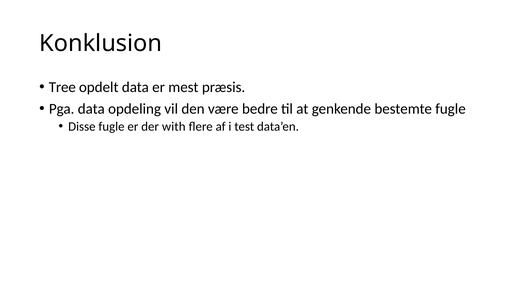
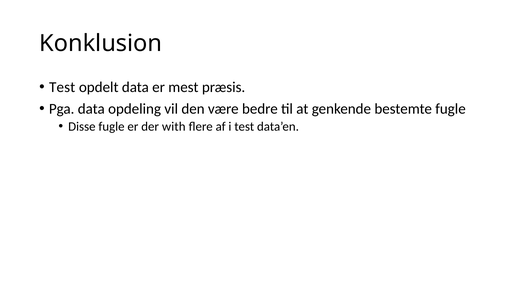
Tree: Tree -> Test (62, 87)
